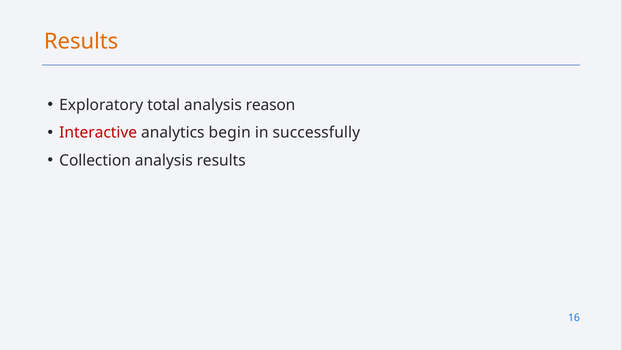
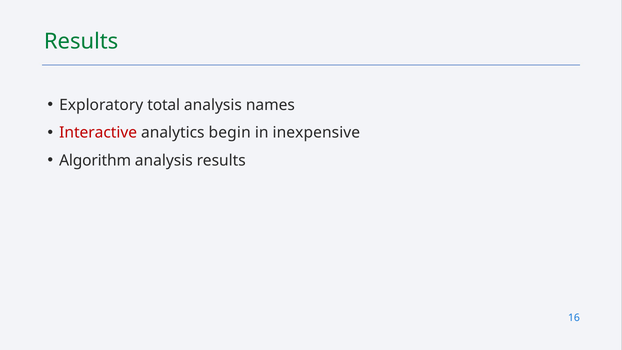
Results colour: orange -> green (81, 42)
reason: reason -> names (270, 105)
successfully: successfully -> inexpensive (316, 133)
Collection: Collection -> Algorithm (95, 160)
